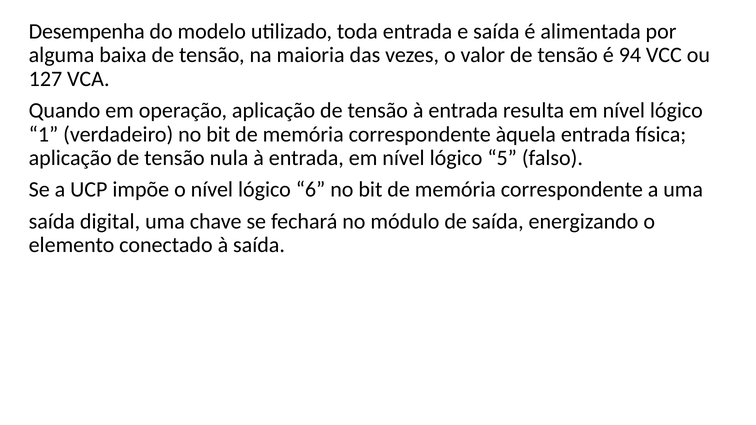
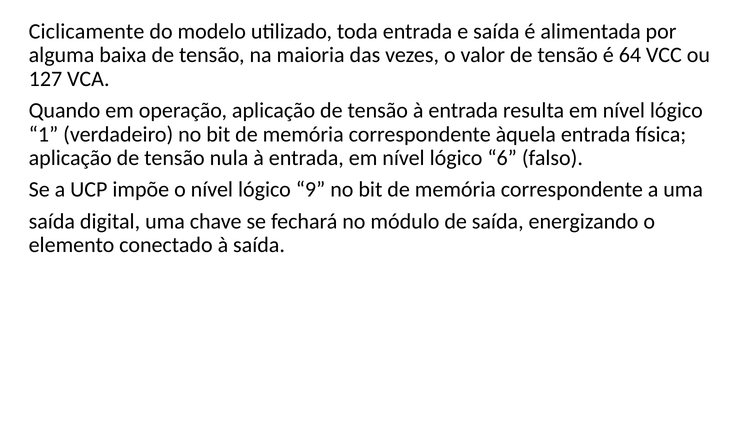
Desempenha: Desempenha -> Ciclicamente (87, 31)
94: 94 -> 64 (630, 55)
5: 5 -> 6 (502, 158)
6: 6 -> 9 (311, 190)
